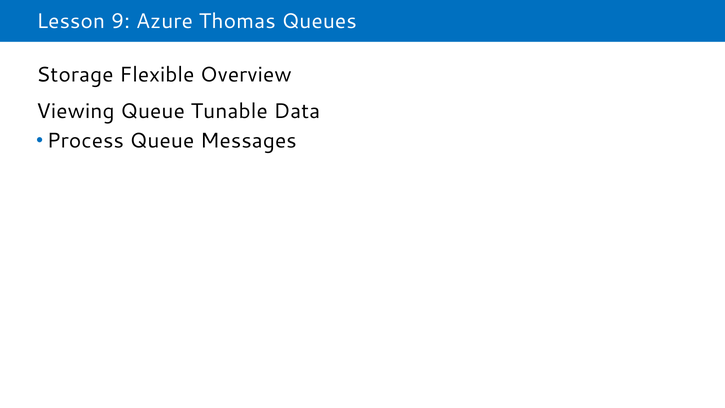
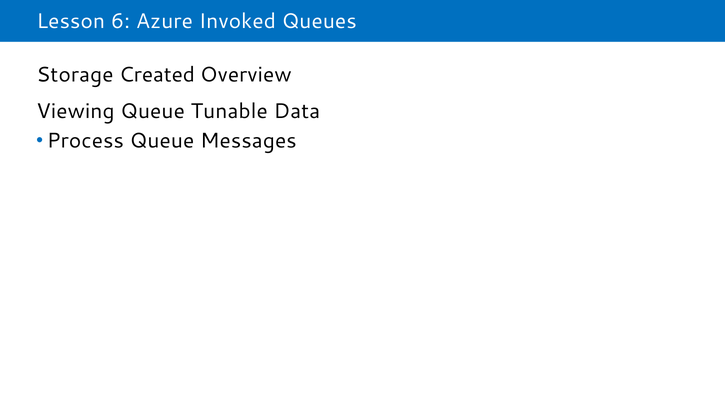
9: 9 -> 6 (120, 21)
Thomas: Thomas -> Invoked (237, 21)
Flexible: Flexible -> Created (157, 75)
